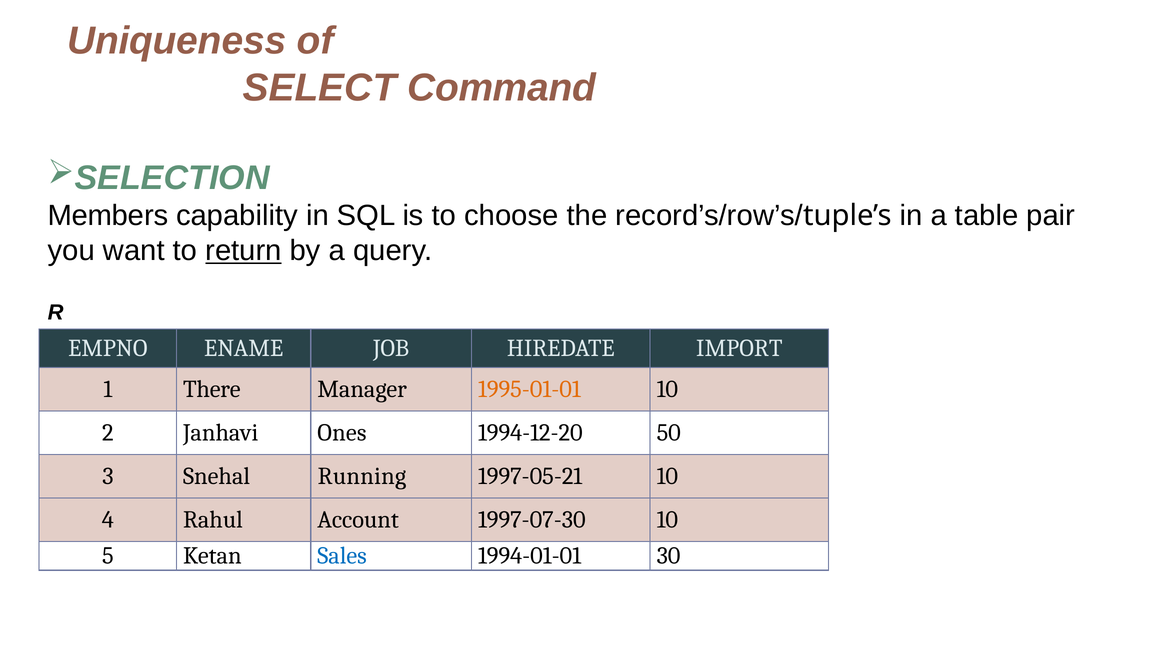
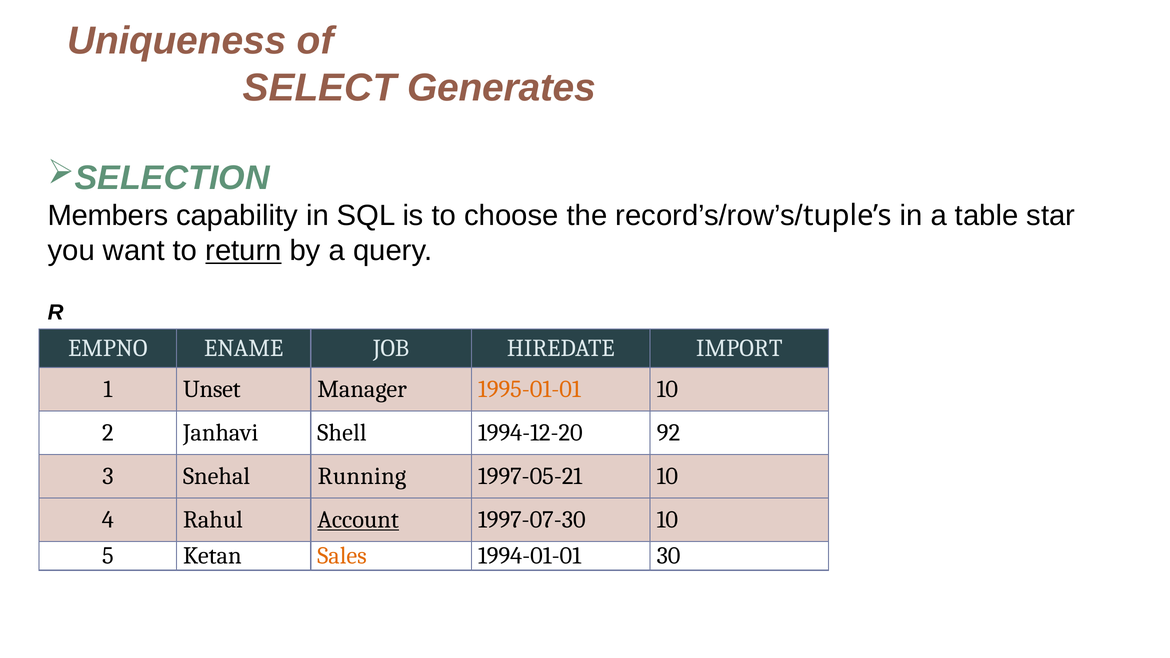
Command: Command -> Generates (502, 88)
pair: pair -> star (1051, 216)
There: There -> Unset (212, 389)
Ones: Ones -> Shell (342, 433)
50: 50 -> 92 (669, 433)
Account underline: none -> present (358, 520)
Sales colour: blue -> orange (342, 556)
